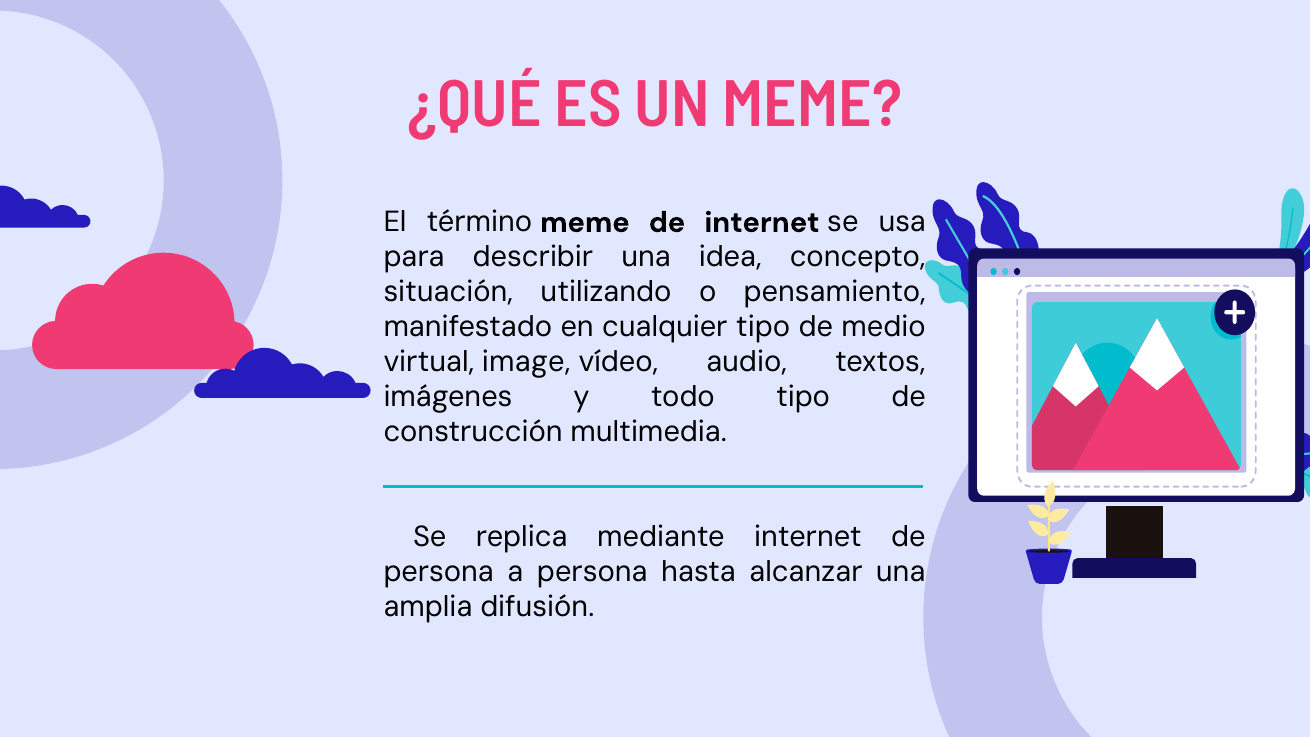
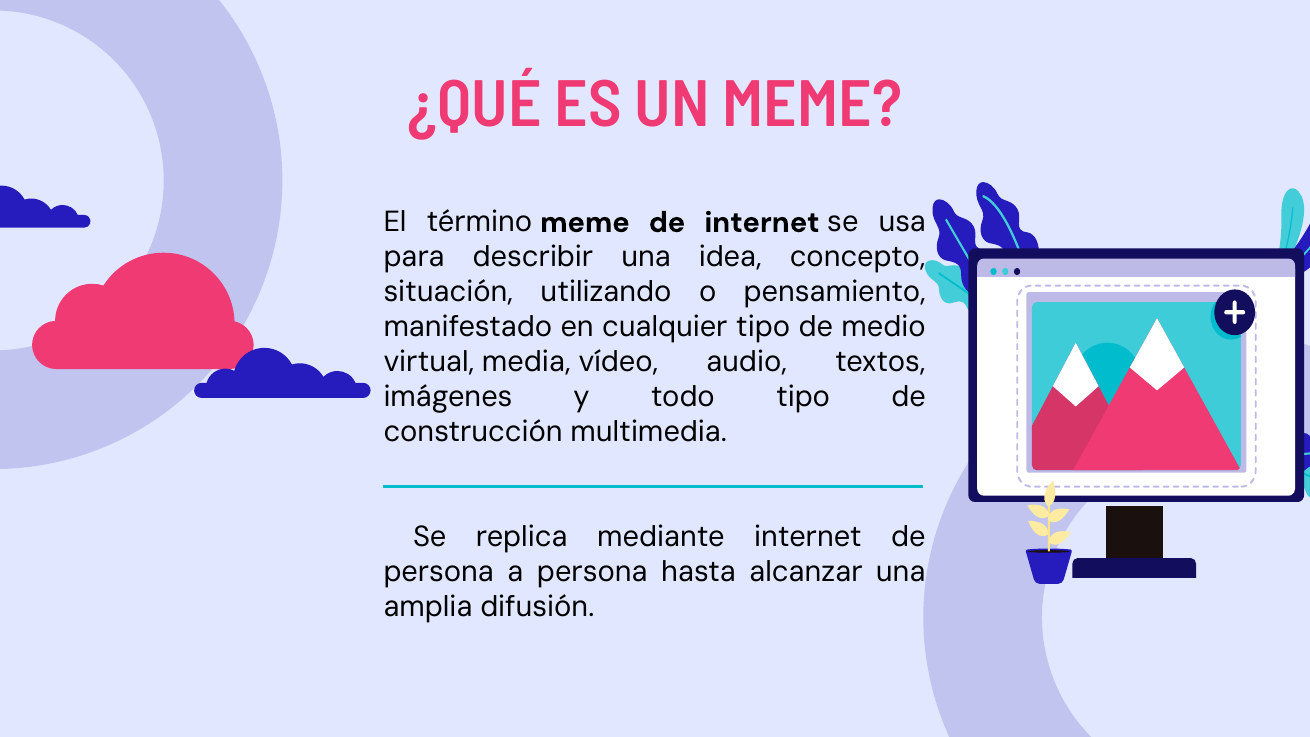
image: image -> media (526, 362)
